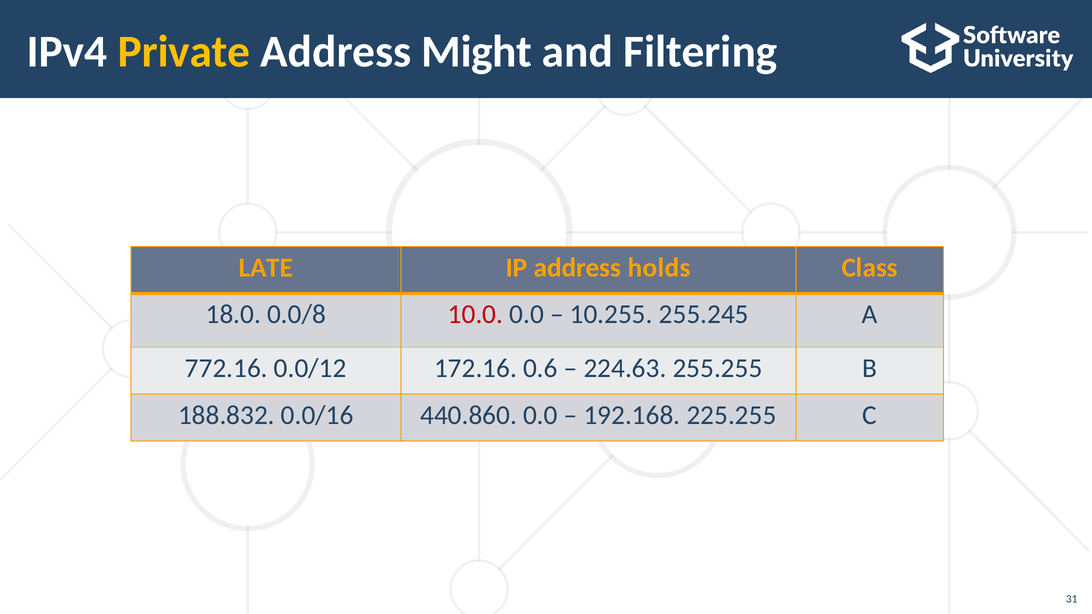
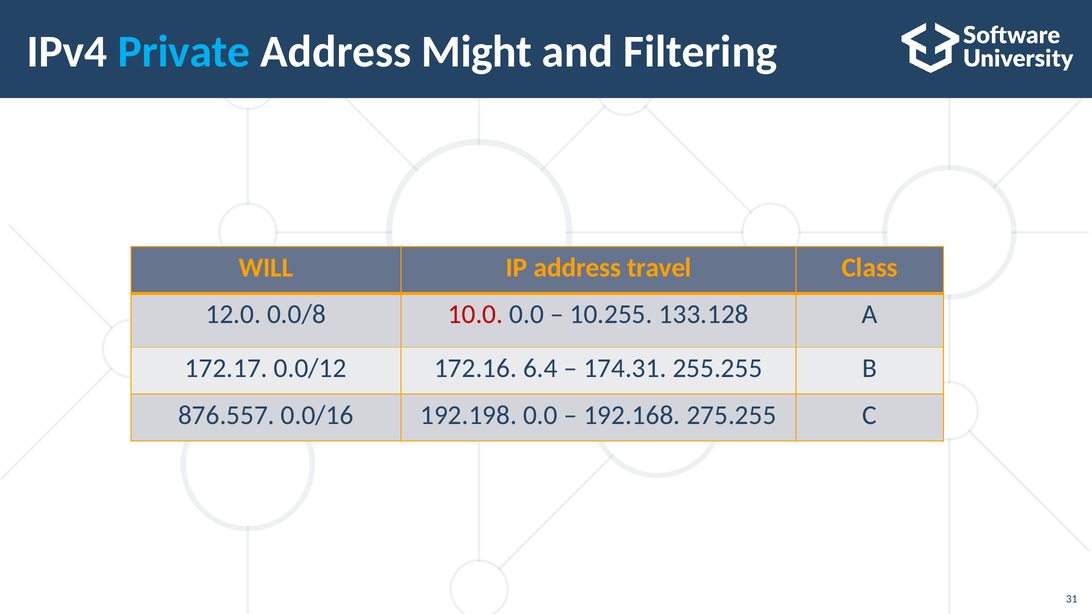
Private colour: yellow -> light blue (184, 52)
LATE: LATE -> WILL (266, 268)
holds: holds -> travel (659, 268)
18.0: 18.0 -> 12.0 (233, 314)
255.245: 255.245 -> 133.128 (704, 314)
772.16: 772.16 -> 172.17 (226, 368)
0.6: 0.6 -> 6.4 (540, 368)
224.63: 224.63 -> 174.31 (625, 368)
188.832: 188.832 -> 876.557 (226, 415)
440.860: 440.860 -> 192.198 (469, 415)
225.255: 225.255 -> 275.255 (731, 415)
